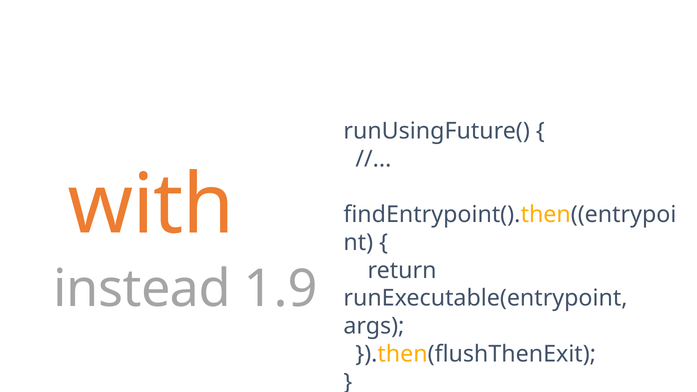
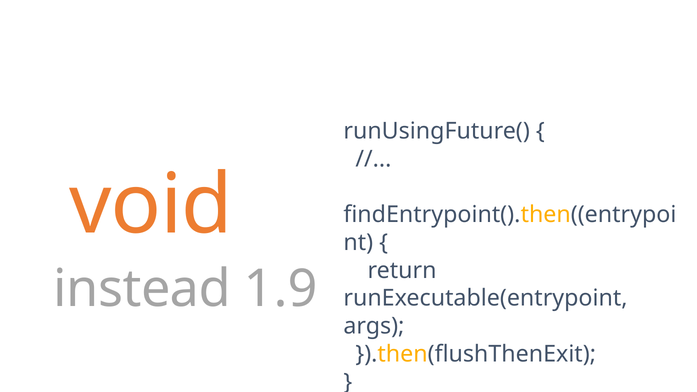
with: with -> void (151, 205)
